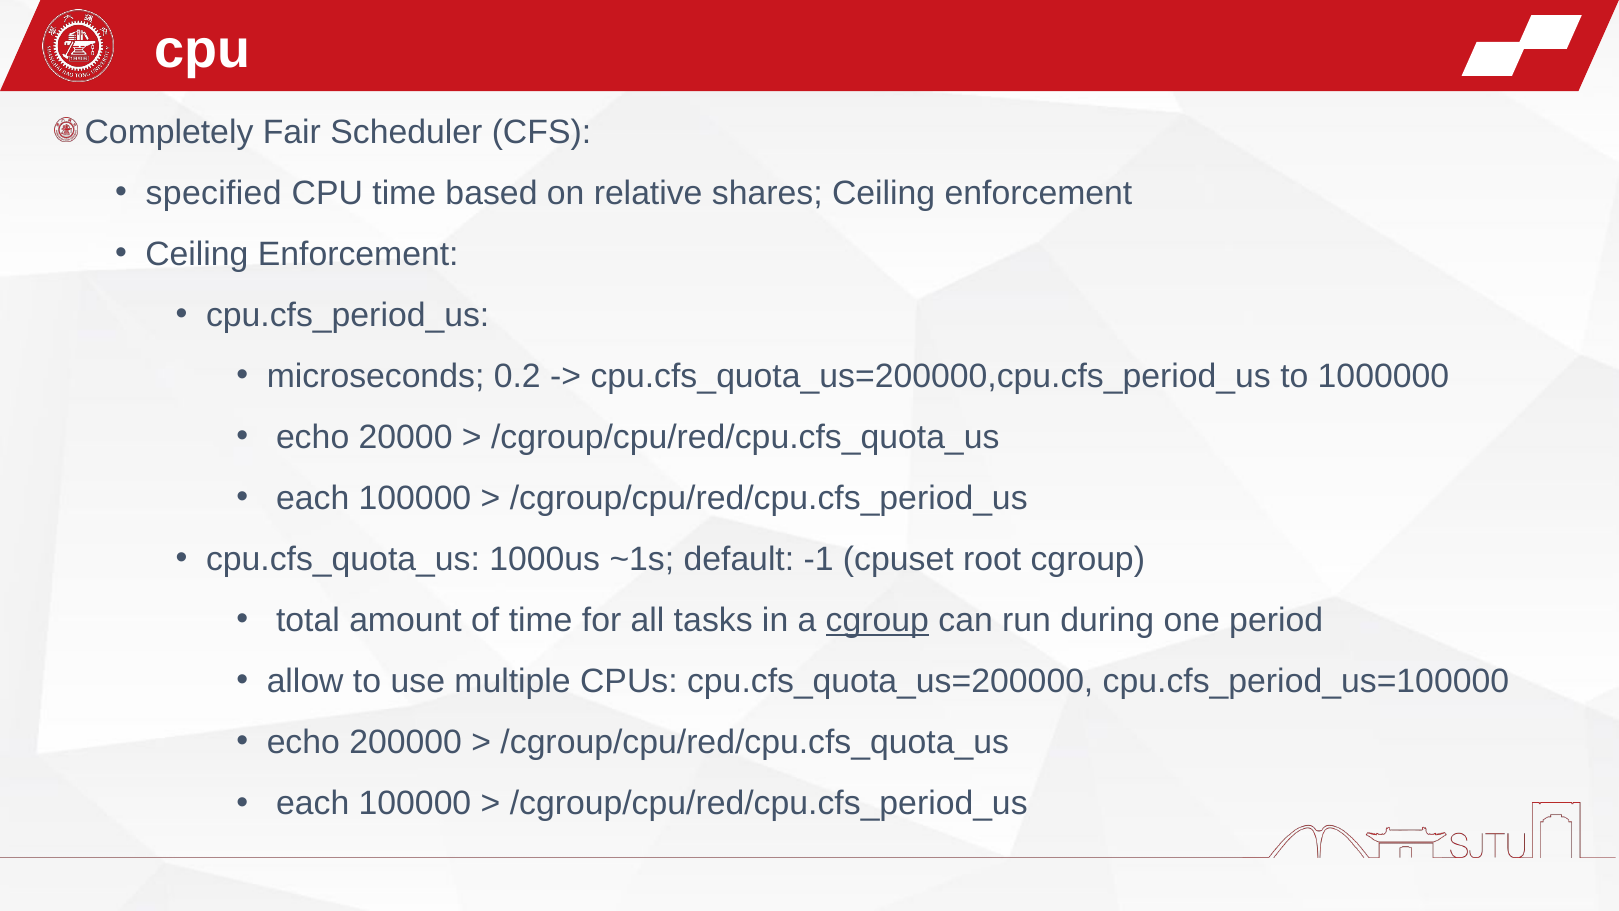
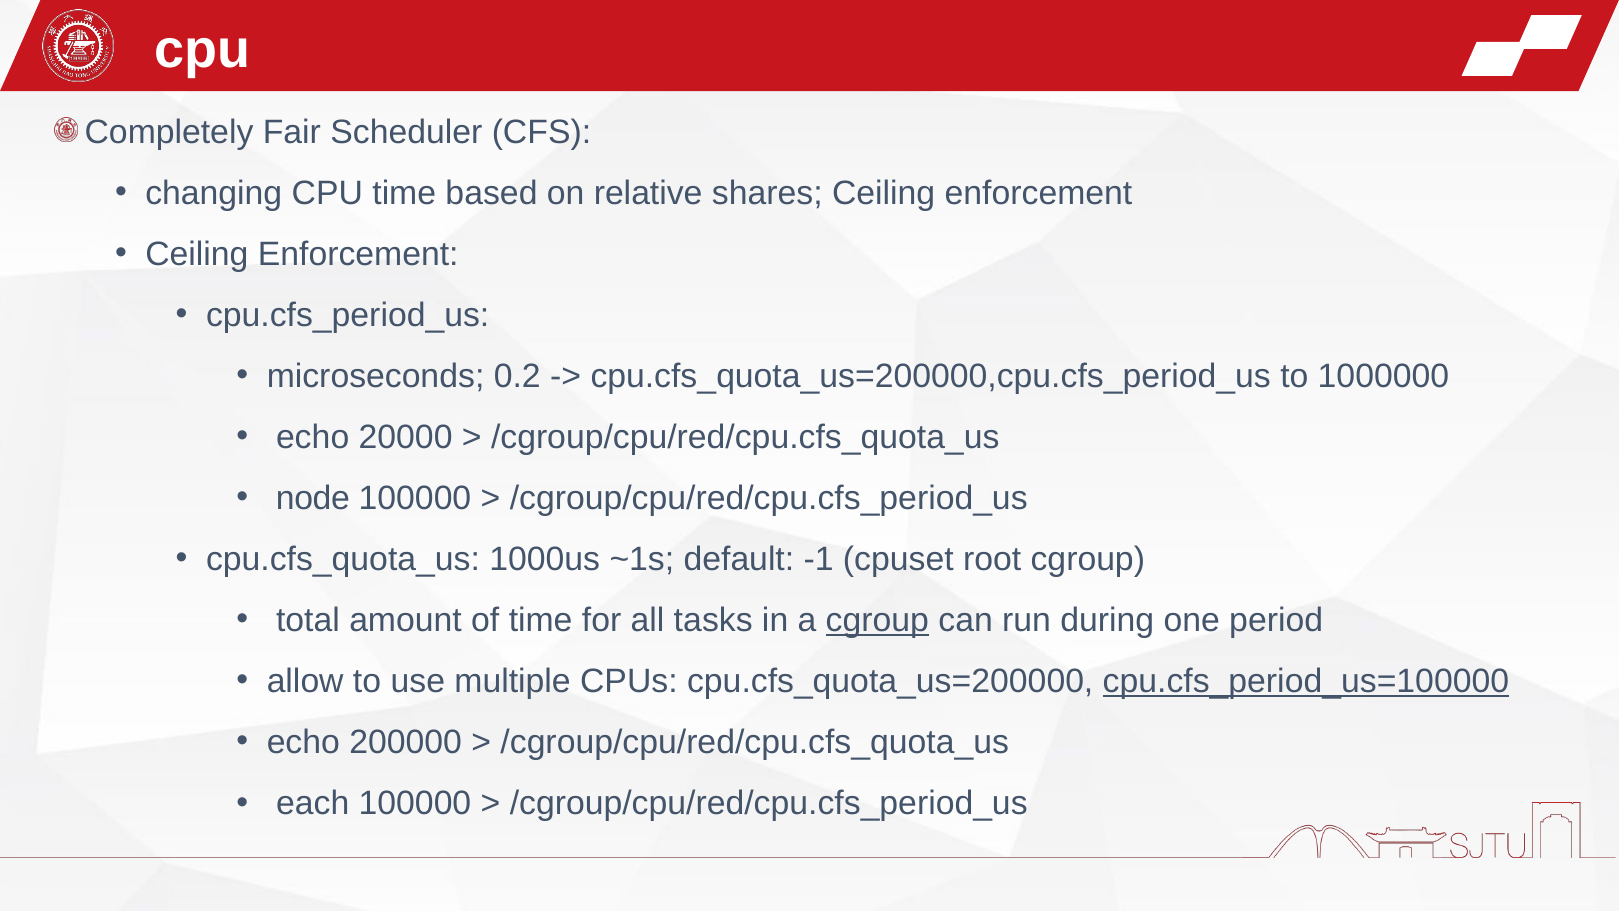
specified: specified -> changing (214, 193)
each: each -> node (313, 498)
cpu.cfs_period_us=100000 underline: none -> present (1306, 681)
